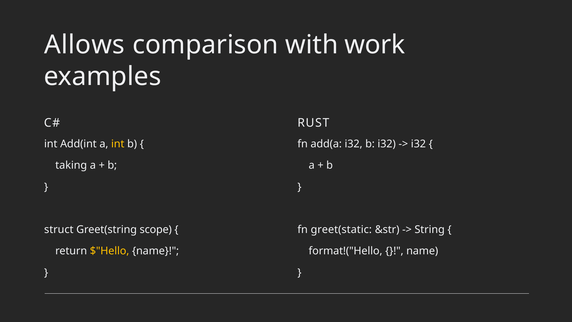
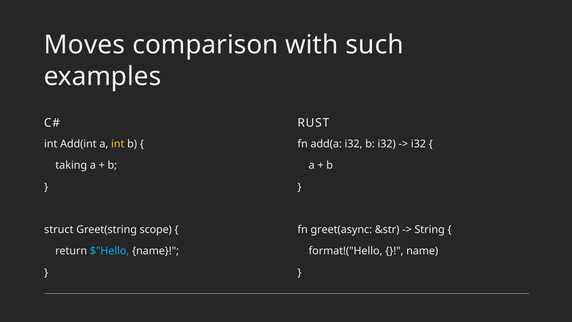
Allows: Allows -> Moves (85, 45)
work: work -> such (375, 45)
greet(static: greet(static -> greet(async (341, 230)
$"Hello colour: yellow -> light blue (110, 251)
